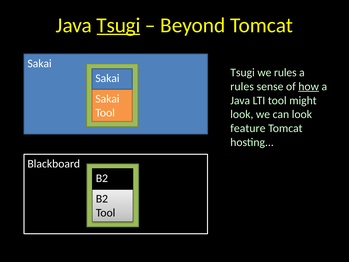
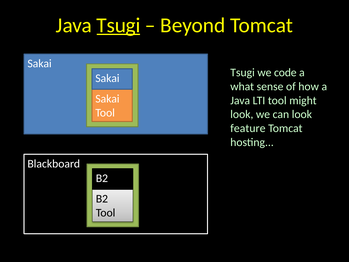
we rules: rules -> code (285, 72)
rules: rules -> what (242, 86)
how underline: present -> none (309, 86)
